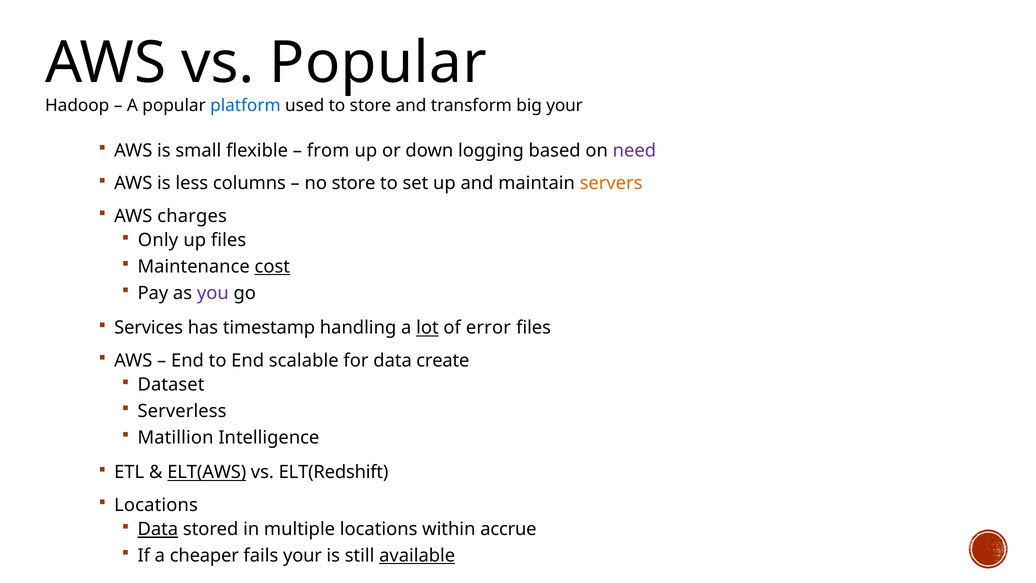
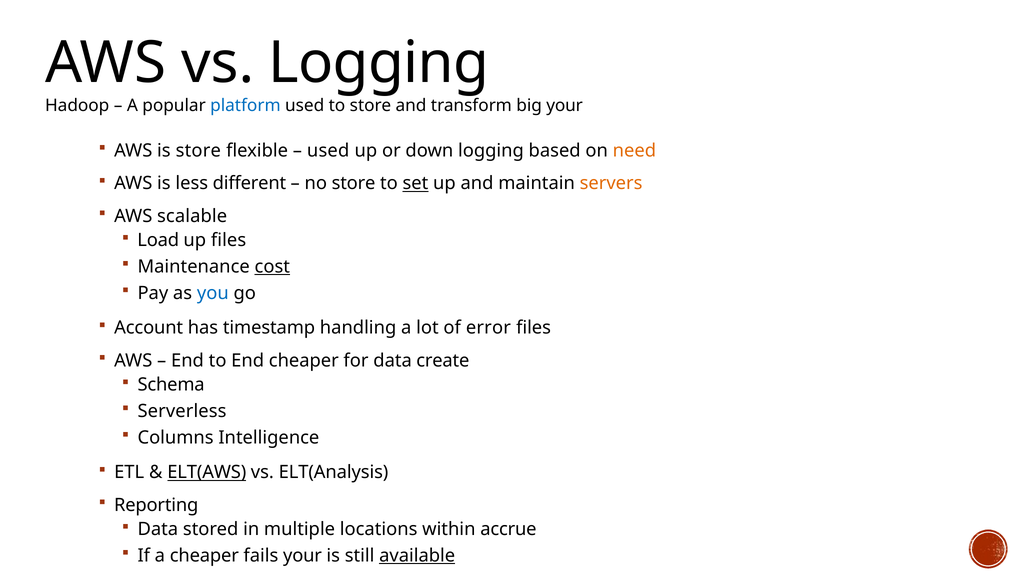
vs Popular: Popular -> Logging (379, 63)
is small: small -> store (198, 151)
from: from -> used (328, 151)
need colour: purple -> orange (634, 151)
columns: columns -> different (249, 183)
set underline: none -> present (415, 183)
charges: charges -> scalable (192, 216)
Only: Only -> Load (158, 240)
you colour: purple -> blue (213, 293)
Services: Services -> Account (149, 328)
lot underline: present -> none (427, 328)
End scalable: scalable -> cheaper (304, 361)
Dataset: Dataset -> Schema (171, 385)
Matillion: Matillion -> Columns (176, 437)
ELT(Redshift: ELT(Redshift -> ELT(Analysis (334, 472)
Locations: Locations -> Reporting (156, 505)
Data underline: present -> none (158, 529)
